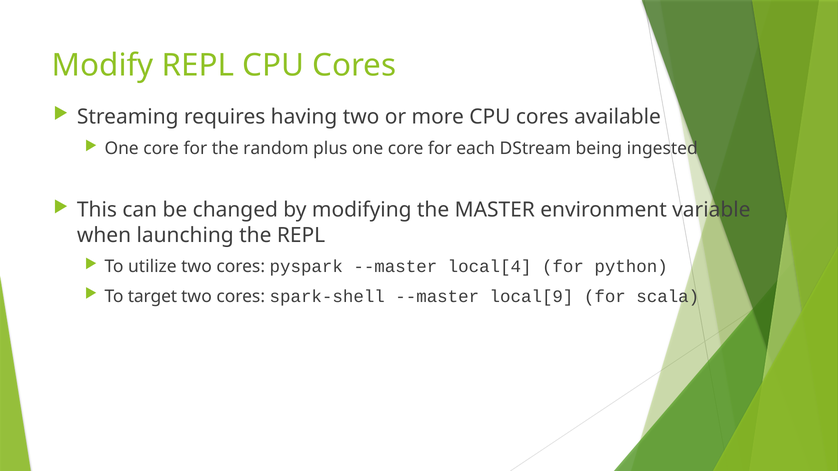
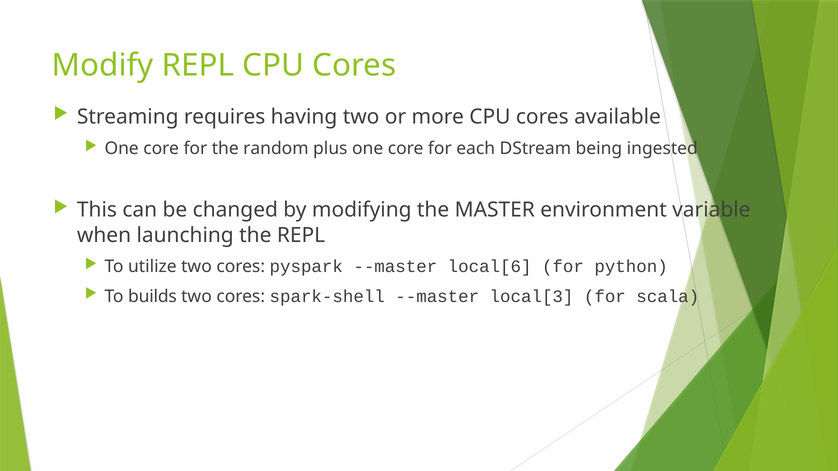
local[4: local[4 -> local[6 (490, 267)
target: target -> builds (152, 297)
local[9: local[9 -> local[3 (532, 297)
